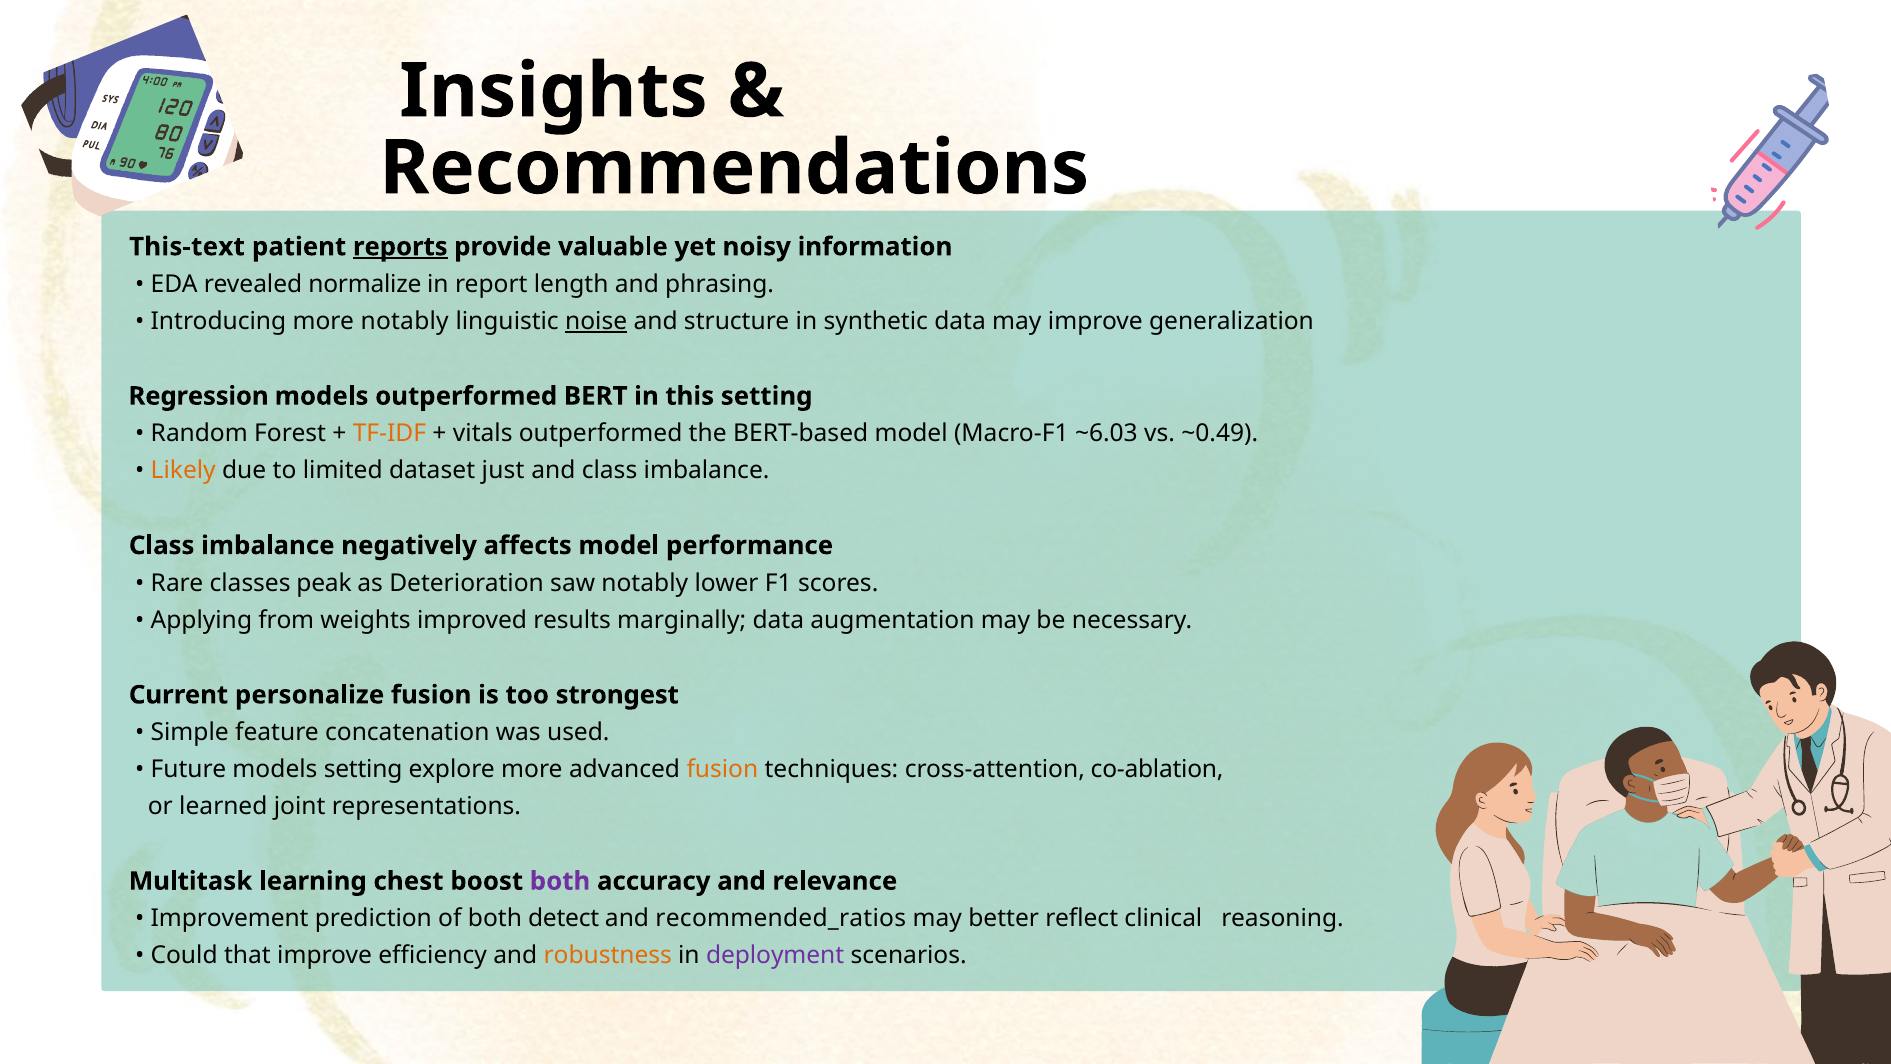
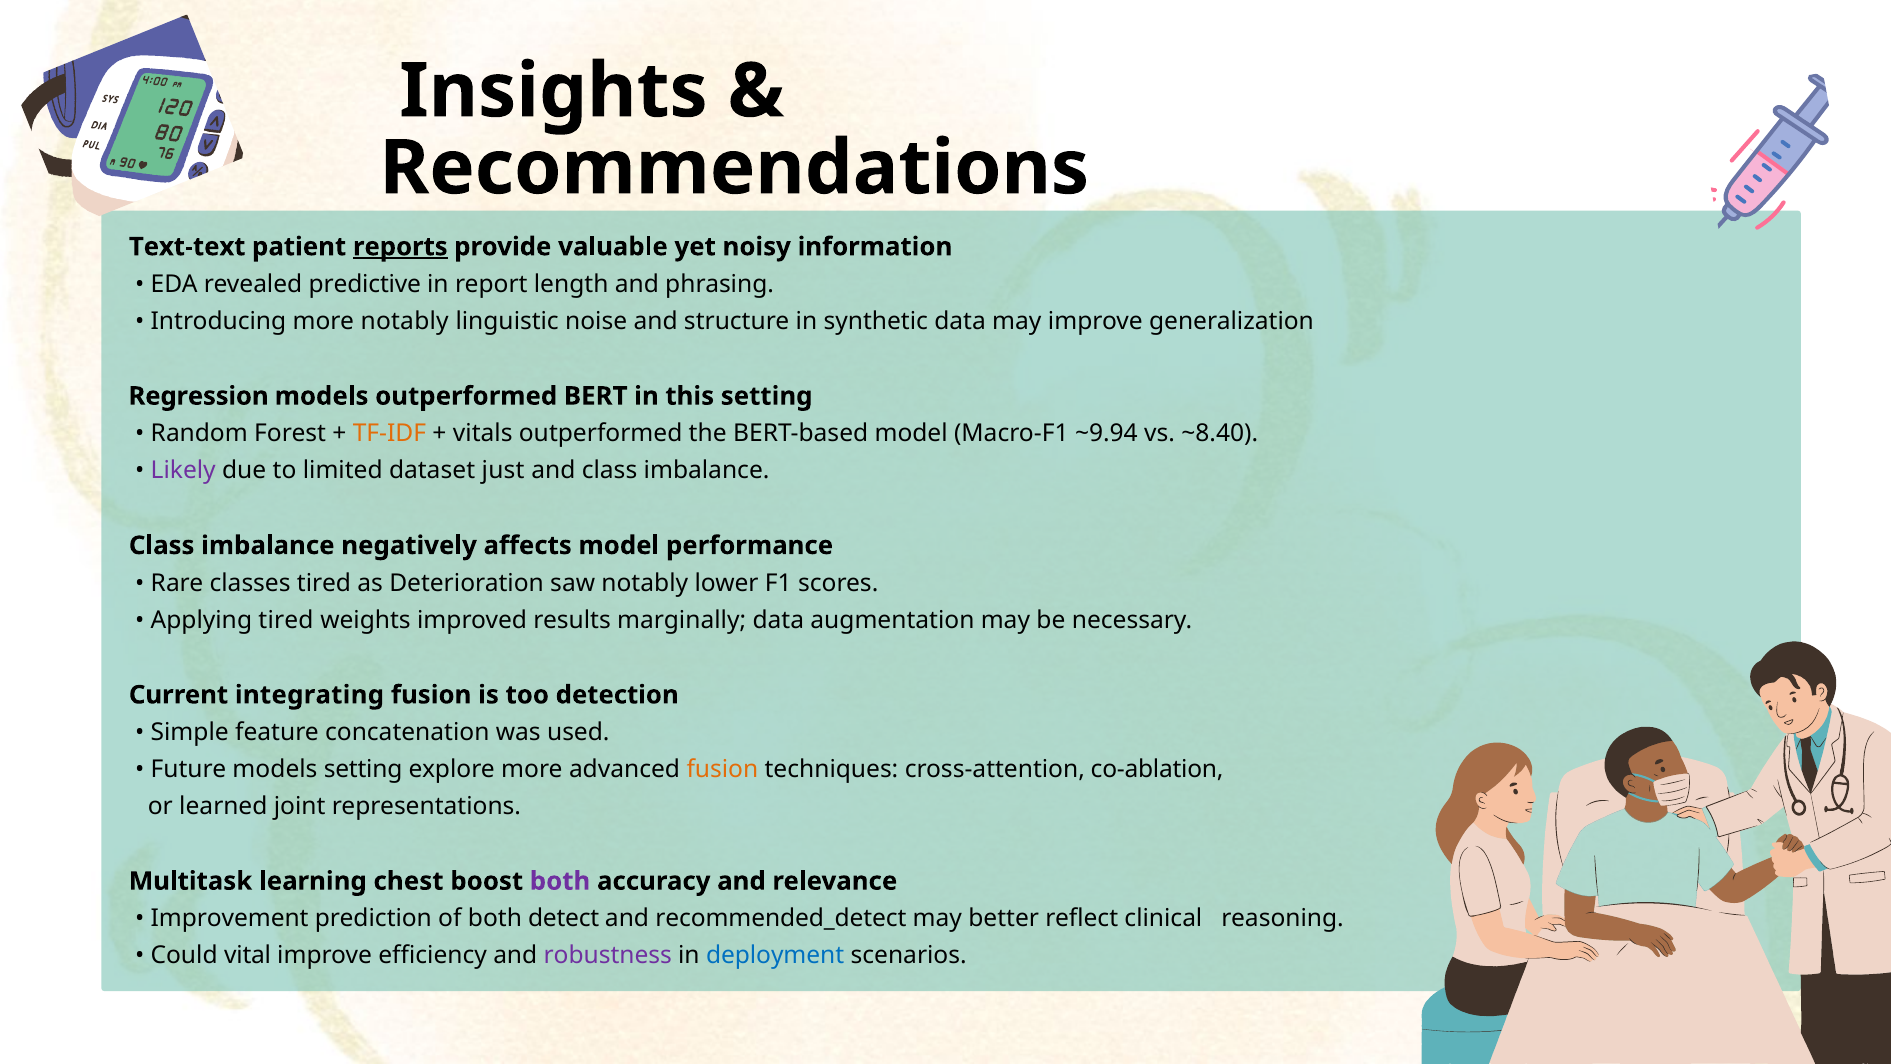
This-text: This-text -> Text-text (187, 247)
normalize: normalize -> predictive (365, 284)
noise underline: present -> none (596, 321)
~6.03: ~6.03 -> ~9.94 (1106, 434)
~0.49: ~0.49 -> ~8.40 (1220, 434)
Likely colour: orange -> purple (183, 470)
classes peak: peak -> tired (324, 583)
Applying from: from -> tired (286, 620)
personalize: personalize -> integrating (309, 695)
strongest: strongest -> detection (617, 695)
recommended_ratios: recommended_ratios -> recommended_detect (781, 918)
that: that -> vital (248, 955)
robustness colour: orange -> purple (608, 955)
deployment colour: purple -> blue (775, 955)
